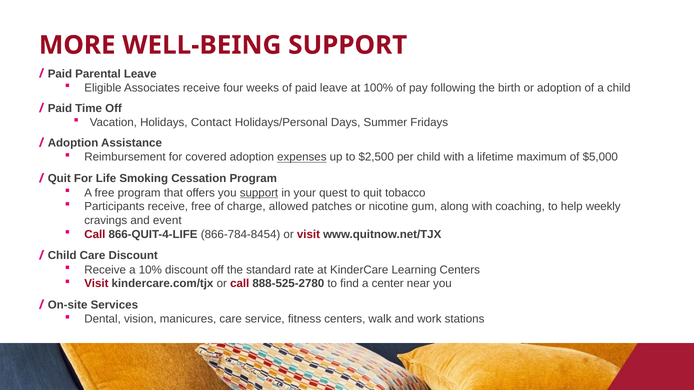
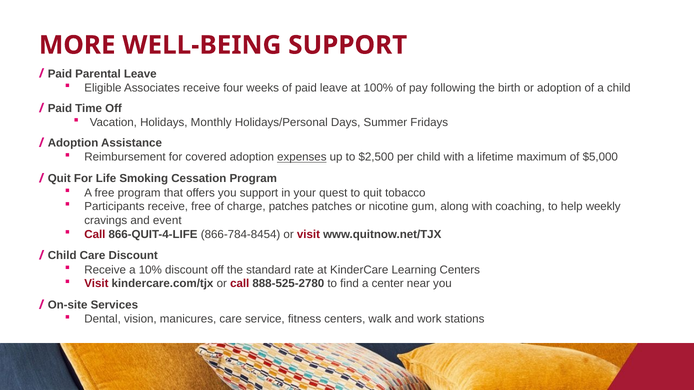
Contact: Contact -> Monthly (211, 123)
support underline: present -> none (259, 193)
charge allowed: allowed -> patches (289, 207)
